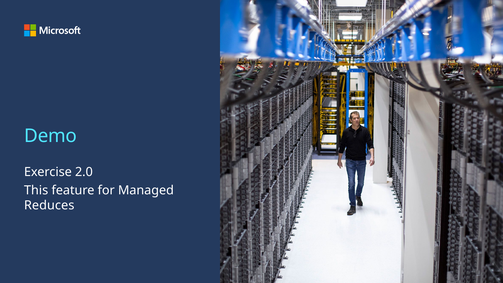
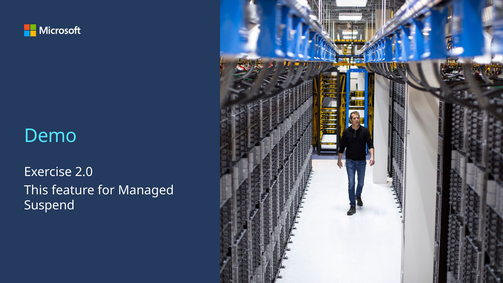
Reduces: Reduces -> Suspend (49, 205)
